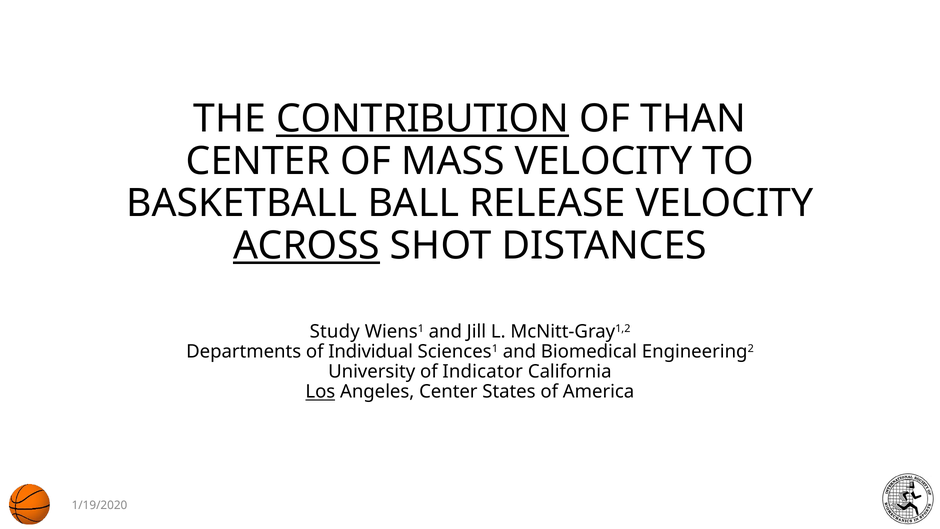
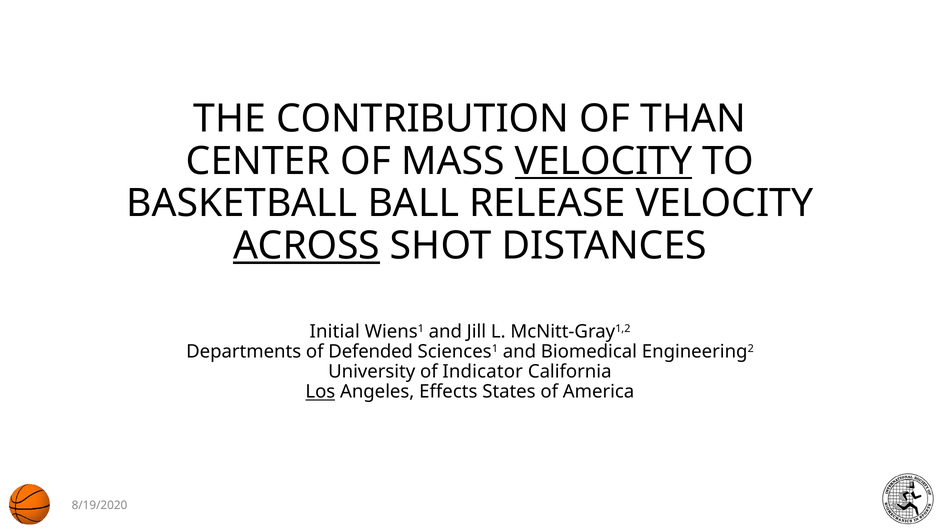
CONTRIBUTION underline: present -> none (423, 119)
VELOCITY underline: none -> present (603, 161)
Study: Study -> Initial (335, 331)
Individual: Individual -> Defended (371, 351)
Angeles Center: Center -> Effects (448, 392)
1/19/2020: 1/19/2020 -> 8/19/2020 (99, 505)
